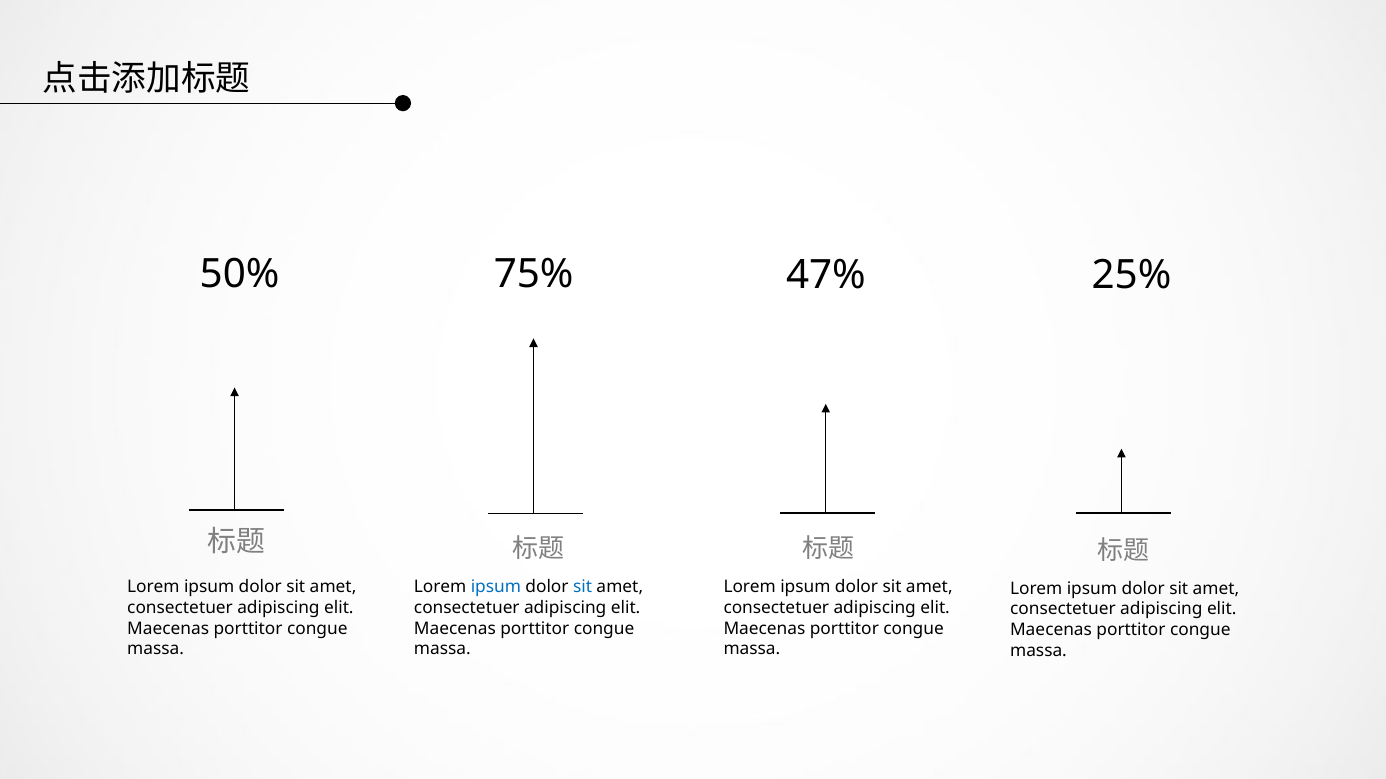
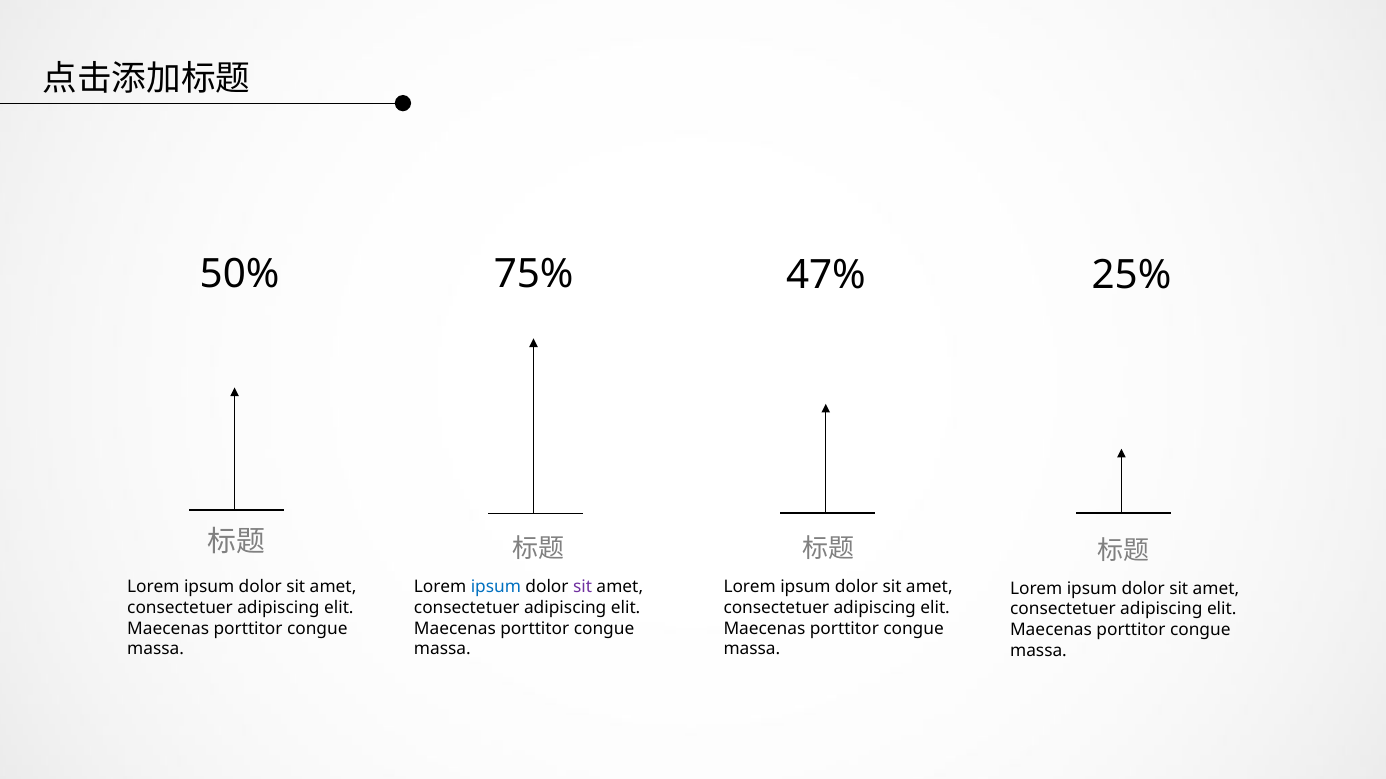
sit colour: blue -> purple (583, 587)
